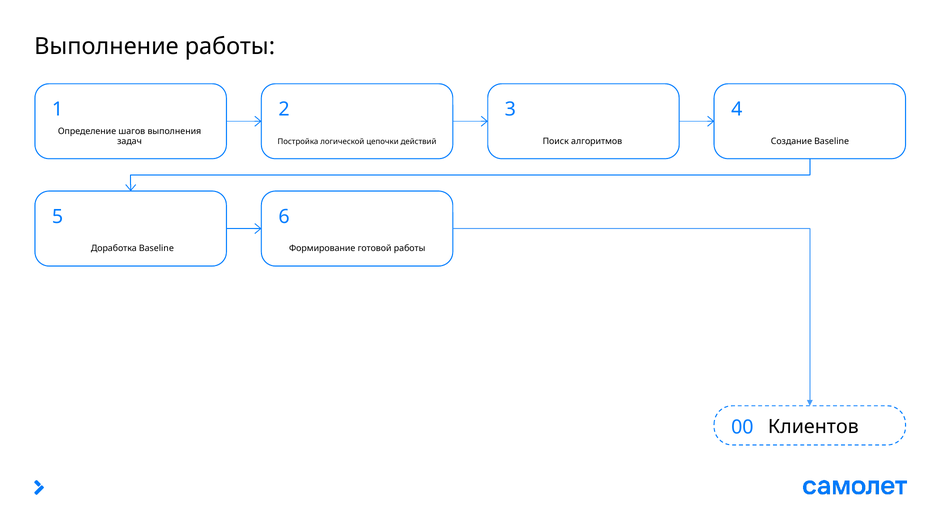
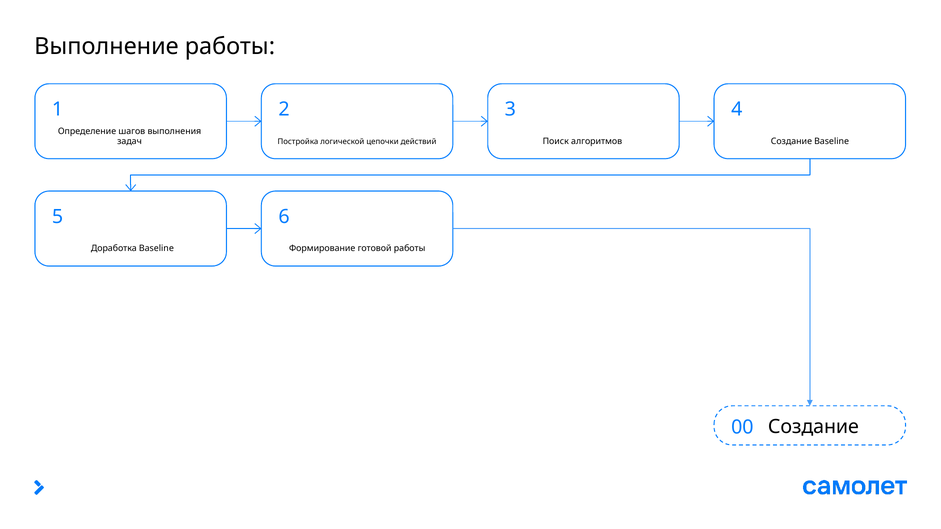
00 Клиентов: Клиентов -> Создание (813, 427)
